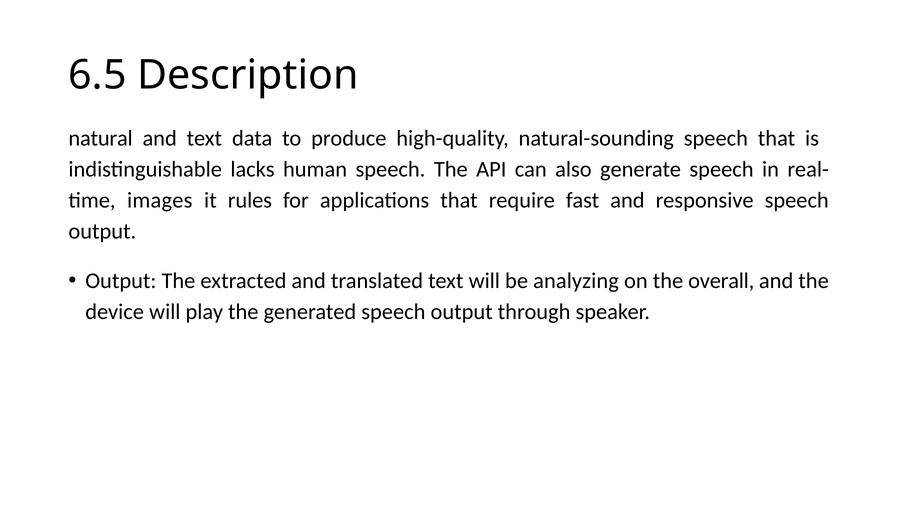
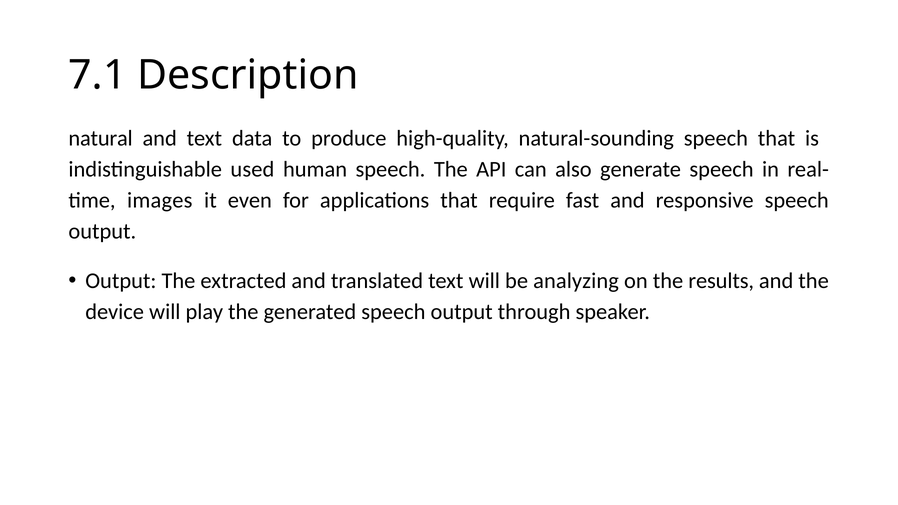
6.5: 6.5 -> 7.1 (98, 75)
lacks: lacks -> used (252, 170)
rules: rules -> even (250, 200)
overall: overall -> results (721, 281)
